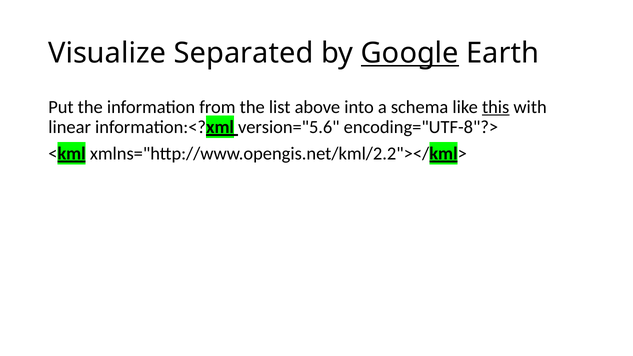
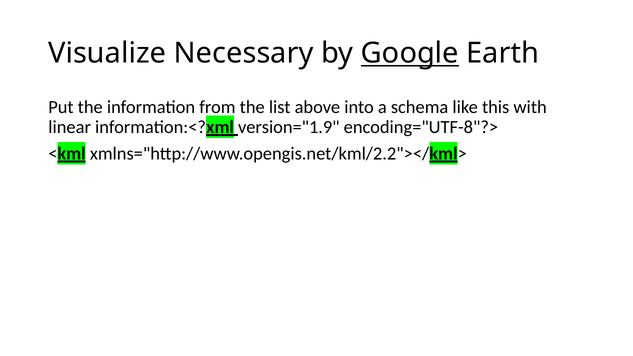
Separated: Separated -> Necessary (244, 53)
this underline: present -> none (496, 107)
version="5.6: version="5.6 -> version="1.9 (289, 127)
